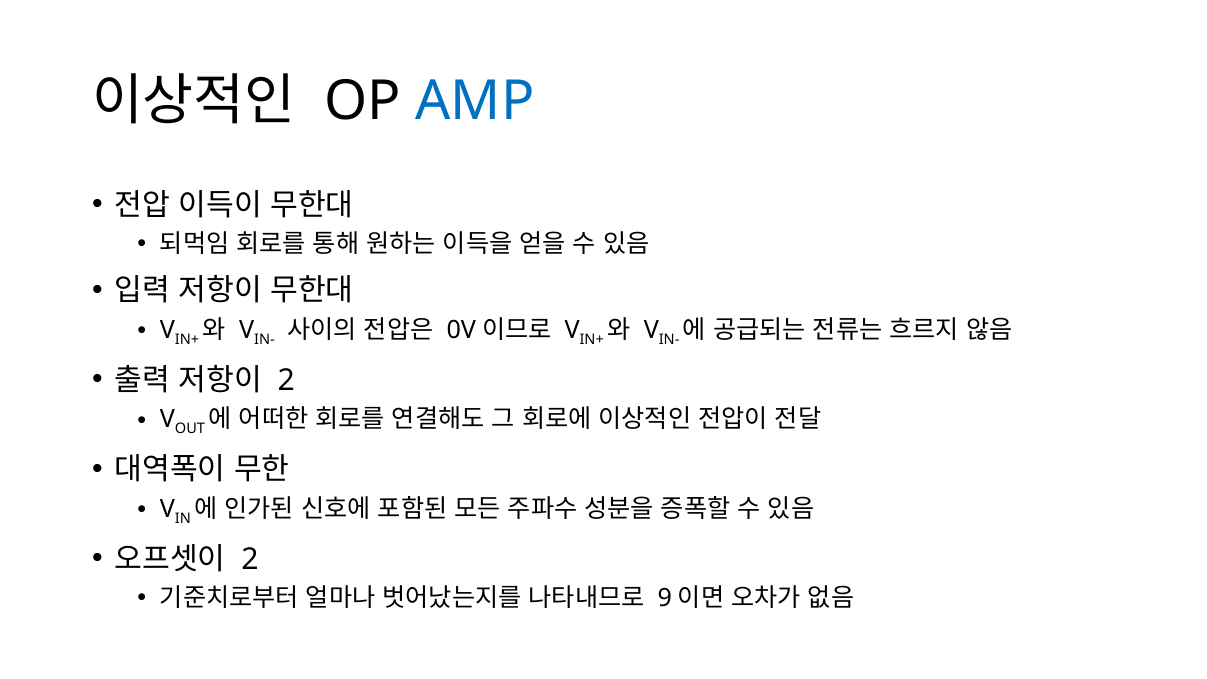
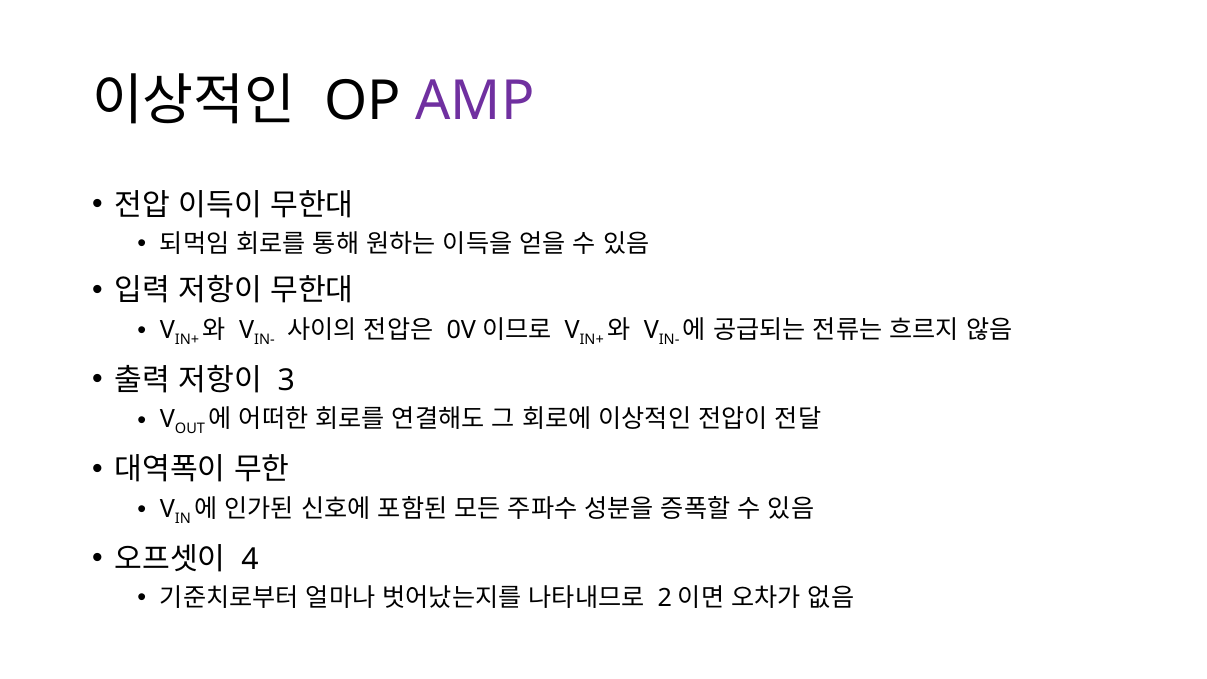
AMP colour: blue -> purple (475, 101)
2: 2 -> 3 (286, 380)
2: 2 -> 4 (250, 559)
9: 9 -> 2 (665, 598)
